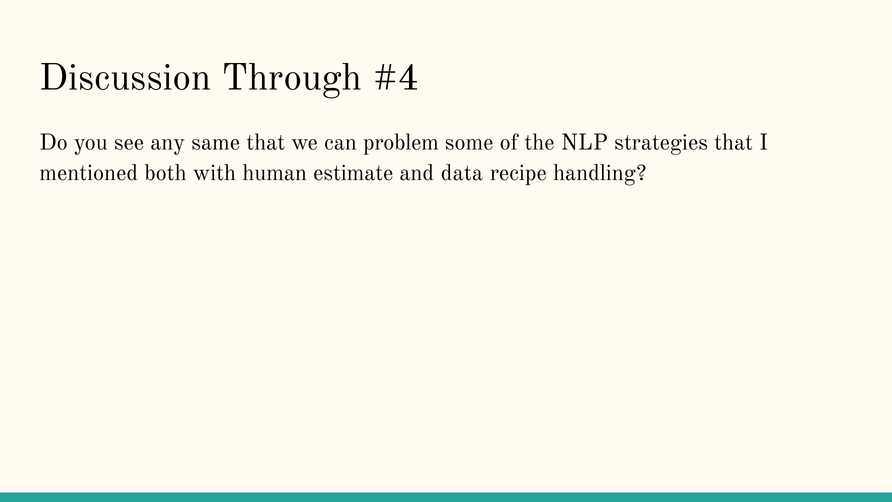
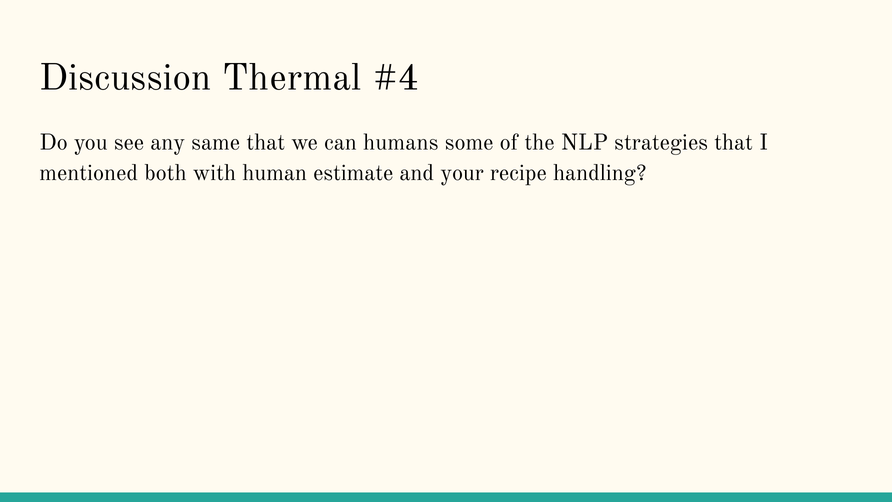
Through: Through -> Thermal (292, 77)
problem: problem -> humans (401, 142)
data: data -> your (462, 173)
